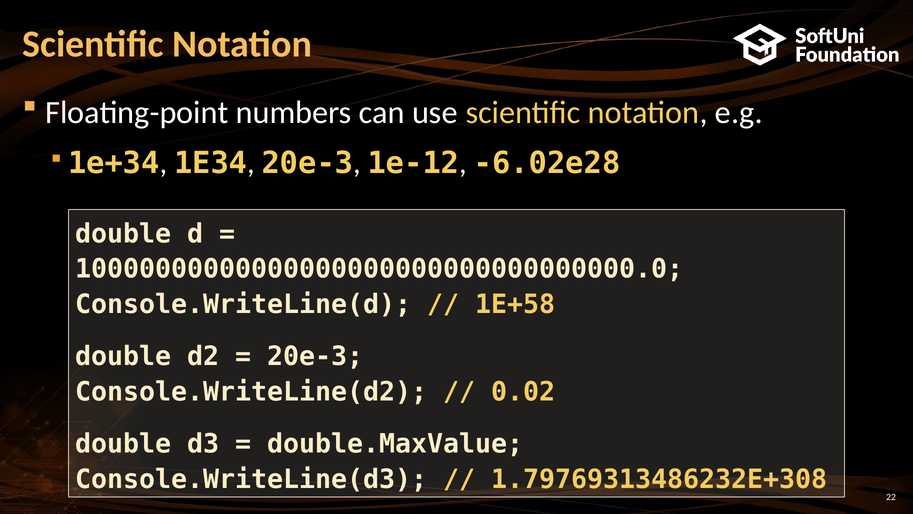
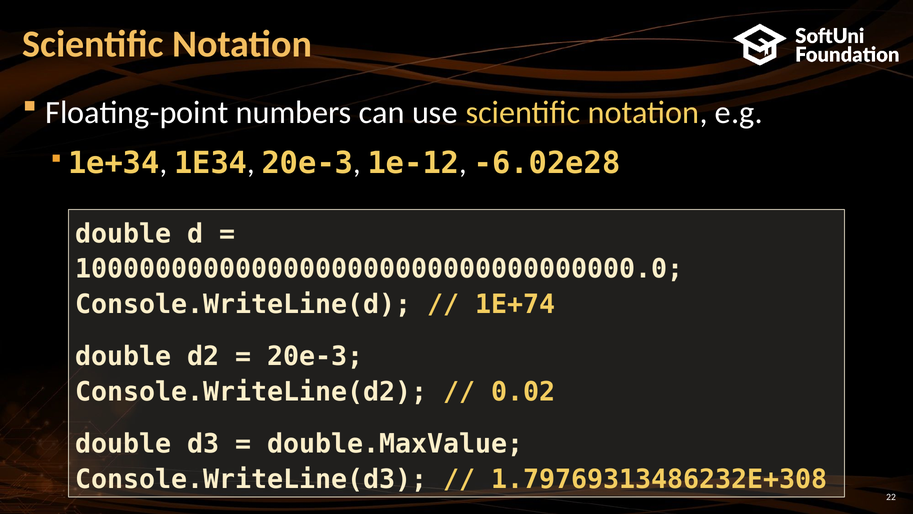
1E+58: 1E+58 -> 1E+74 (515, 304)
